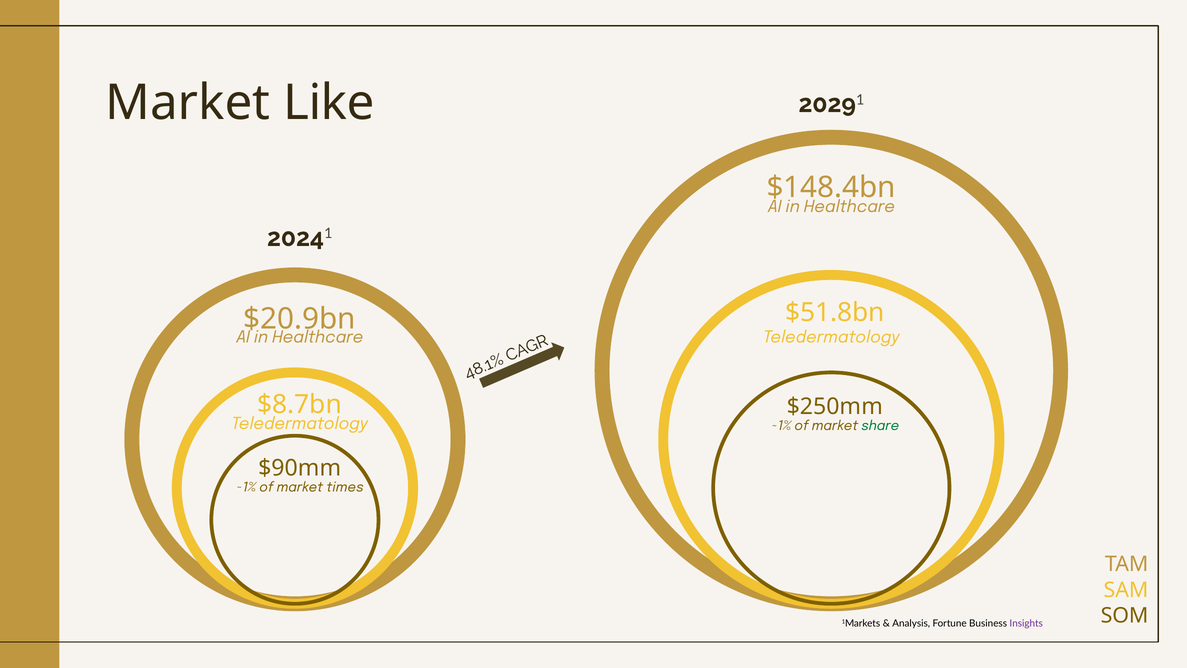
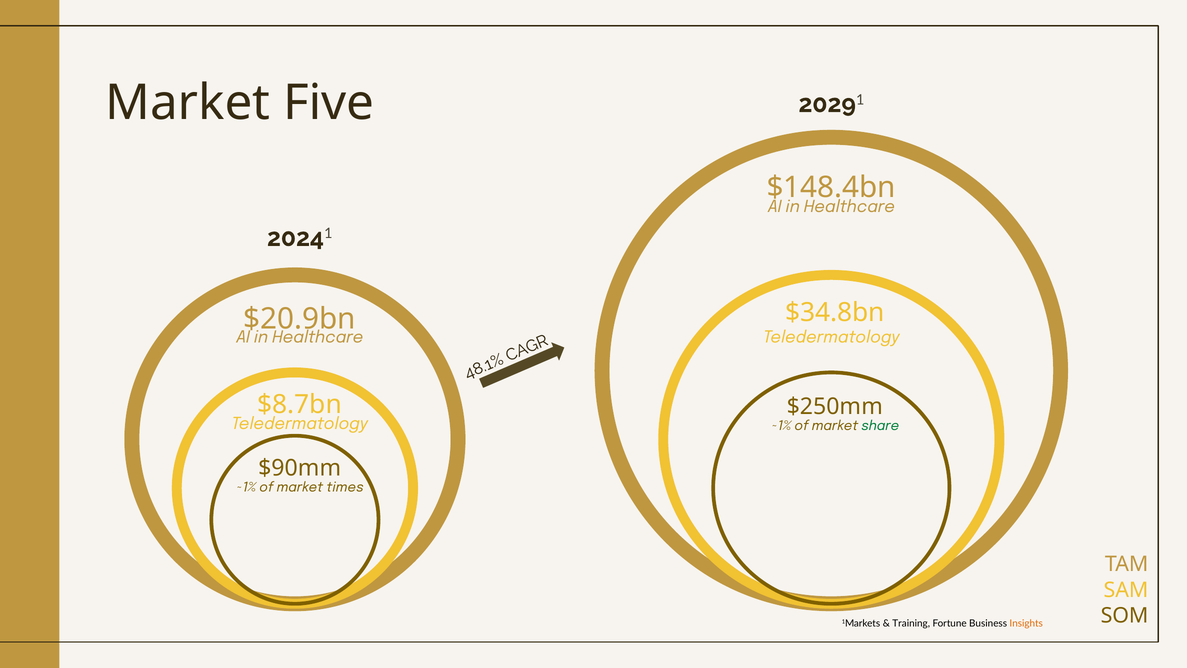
Like: Like -> Five (329, 103)
$51.8bn: $51.8bn -> $34.8bn (835, 312)
Analysis: Analysis -> Training (911, 623)
Insights colour: purple -> orange (1026, 623)
